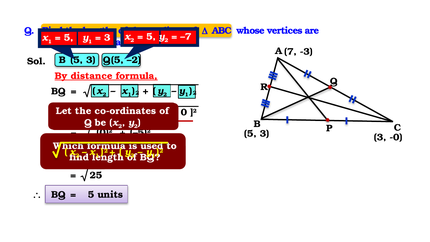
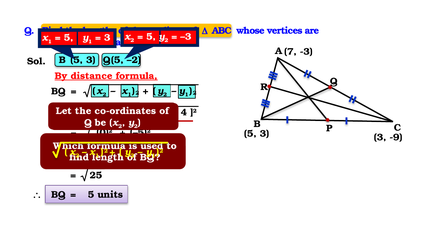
–7: –7 -> –3 (186, 37)
0: 0 -> 4 (184, 112)
-0: -0 -> -9 (396, 137)
